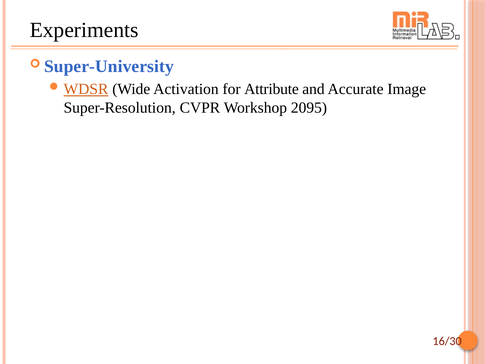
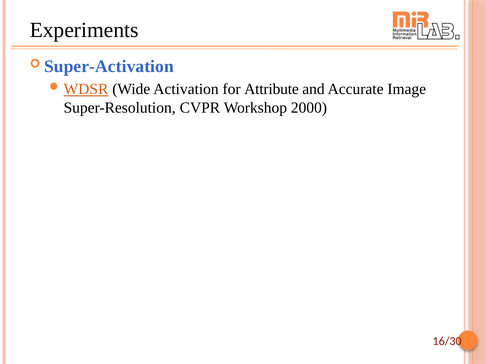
Super-University: Super-University -> Super-Activation (109, 66)
2095: 2095 -> 2000 (309, 108)
